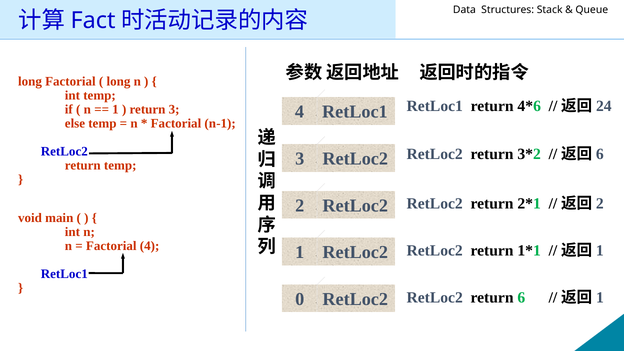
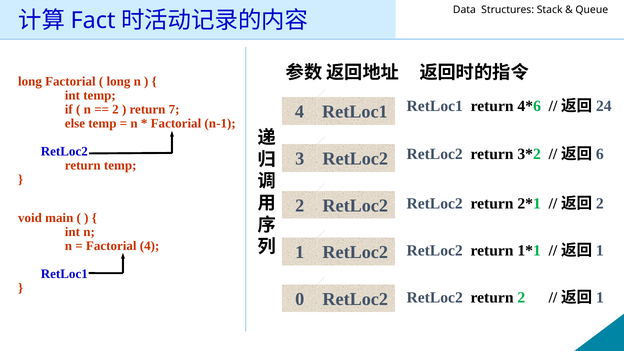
1: 1 -> 2 (115, 109)
return 3: 3 -> 7 (174, 109)
return 6: 6 -> 2 (521, 297)
